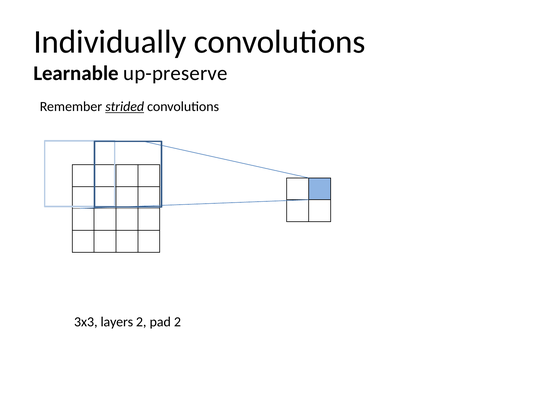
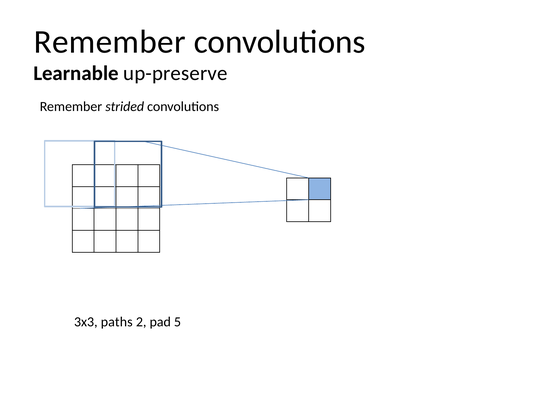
Individually: Individually -> Remember (110, 42)
strided underline: present -> none (125, 107)
layers: layers -> paths (117, 322)
pad 2: 2 -> 5 (177, 322)
